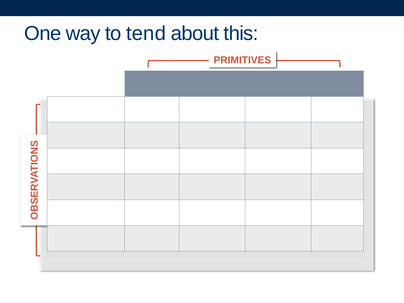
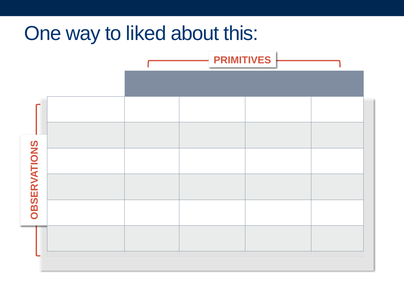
tend: tend -> liked (146, 33)
